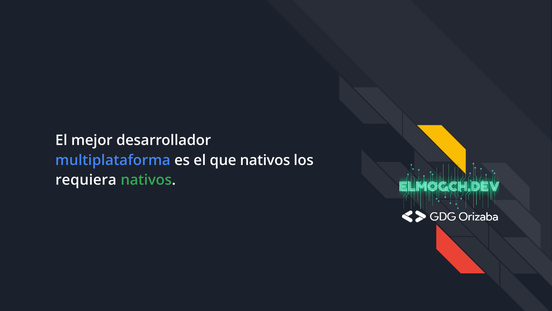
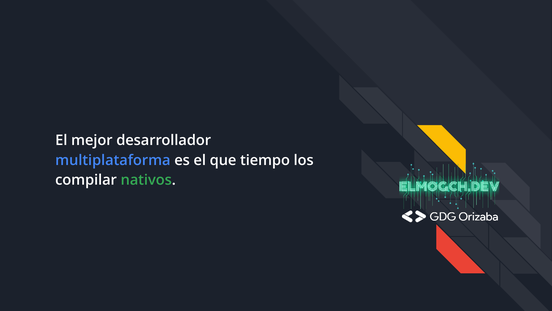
que nativos: nativos -> tiempo (265, 160)
requiera: requiera -> compilar (86, 180)
